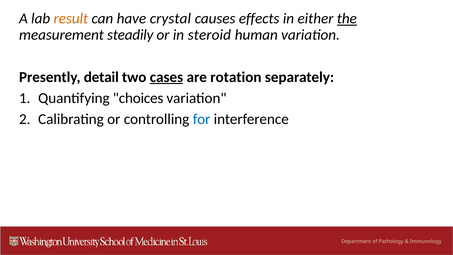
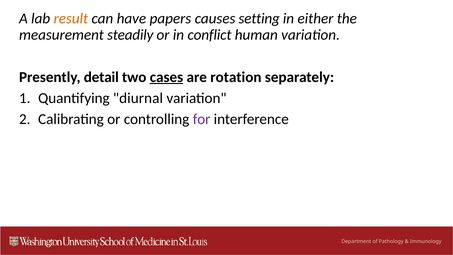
crystal: crystal -> papers (170, 19)
effects: effects -> setting (259, 19)
the underline: present -> none (347, 19)
steroid: steroid -> conflict (209, 35)
choices: choices -> diurnal (138, 98)
for colour: blue -> purple (202, 119)
